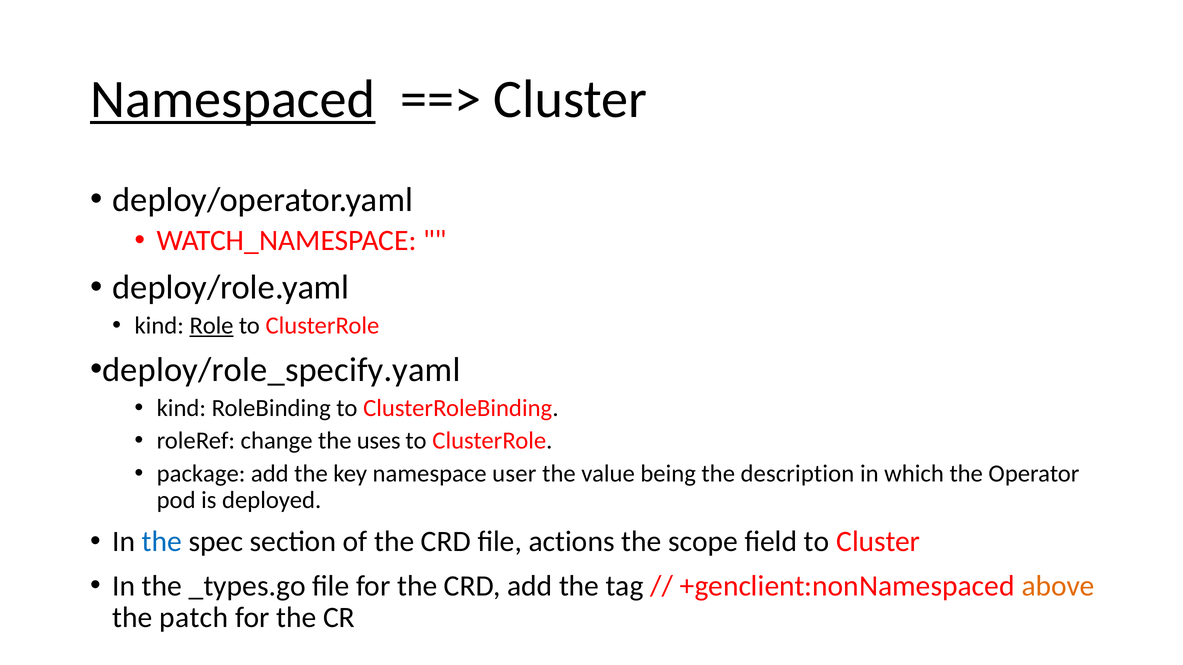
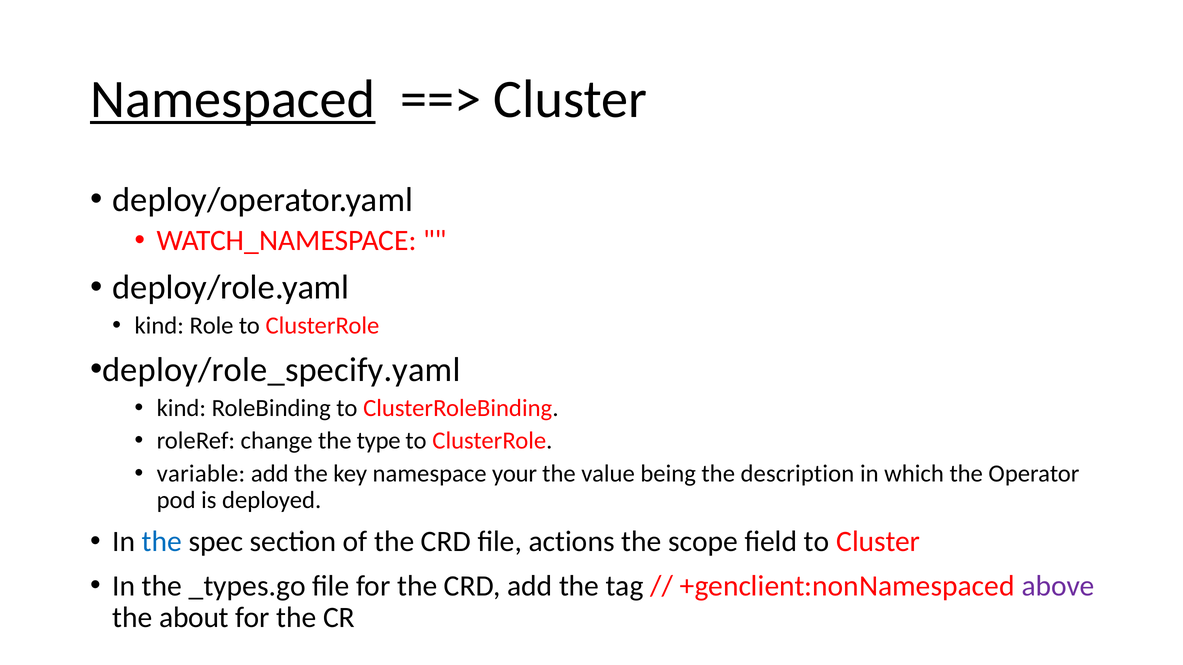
Role underline: present -> none (211, 326)
uses: uses -> type (379, 441)
package: package -> variable (201, 474)
user: user -> your (515, 474)
above colour: orange -> purple (1058, 586)
patch: patch -> about (194, 618)
